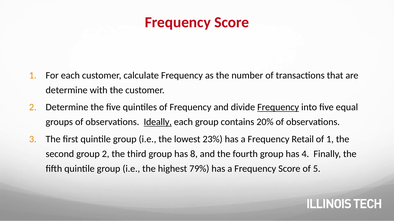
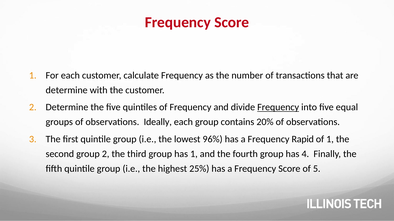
Ideally underline: present -> none (158, 122)
23%: 23% -> 96% (213, 140)
Retail: Retail -> Rapid (303, 140)
has 8: 8 -> 1 (194, 154)
79%: 79% -> 25% (199, 169)
